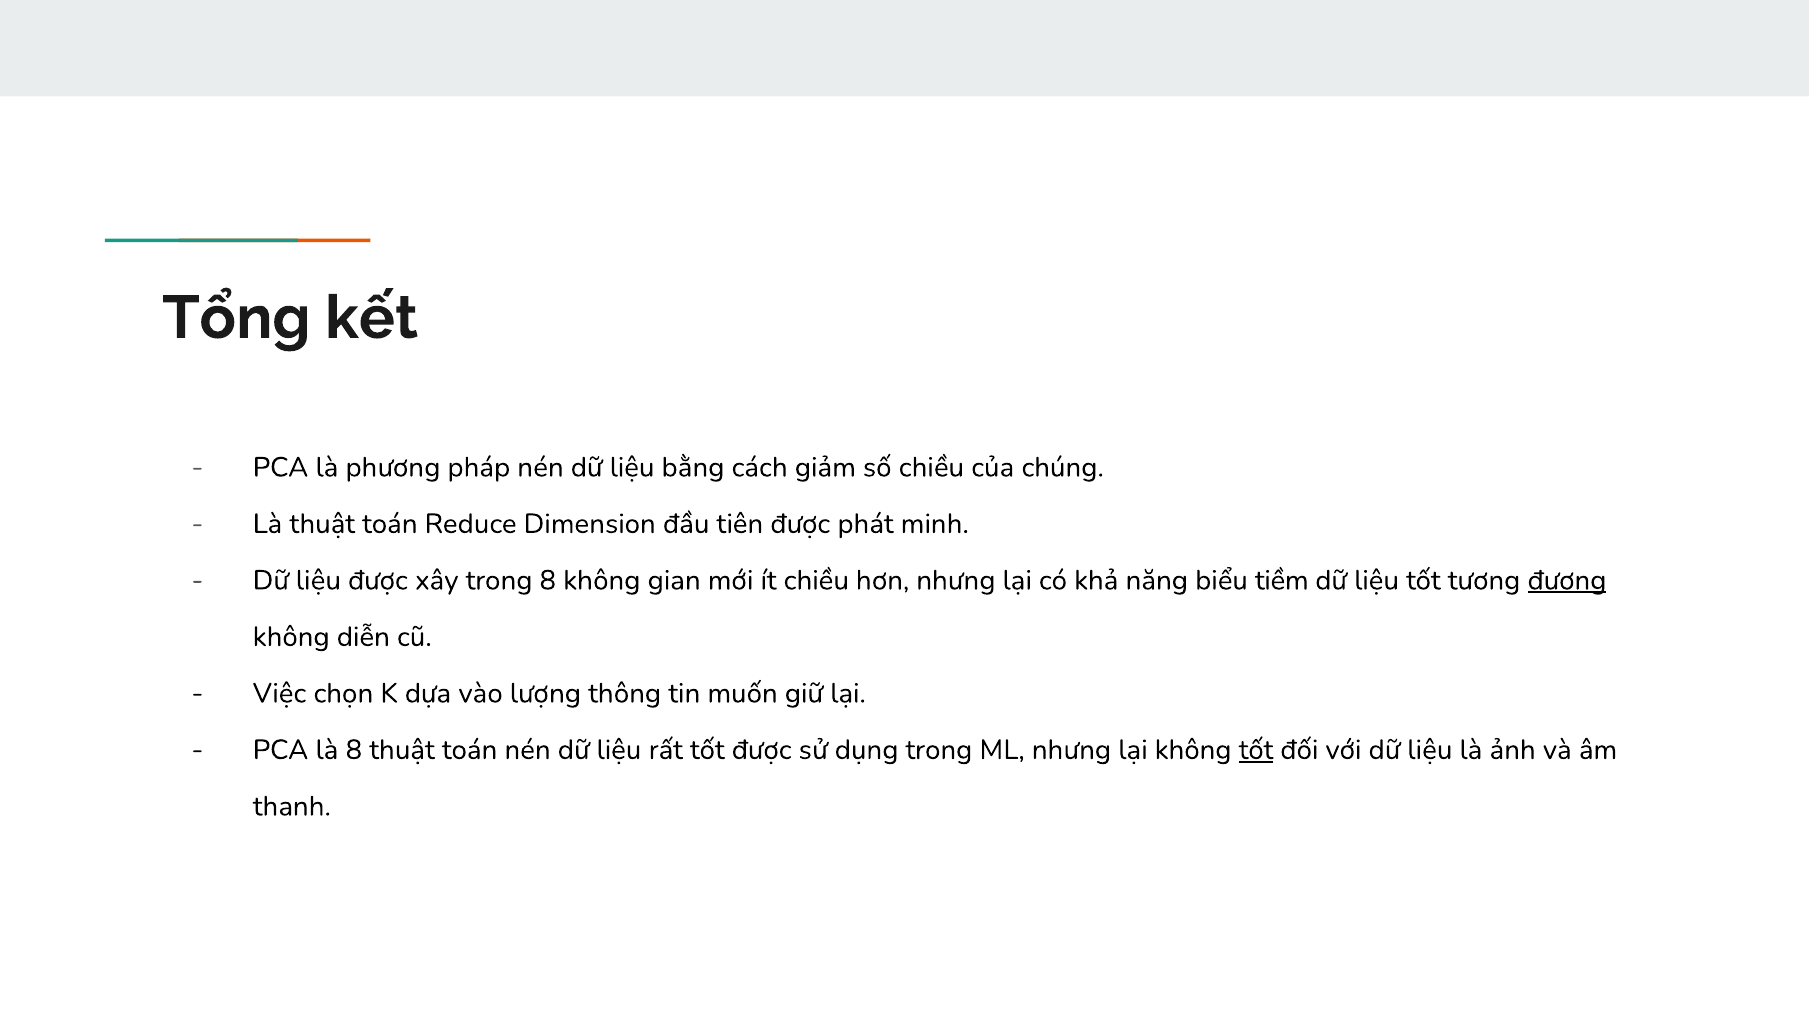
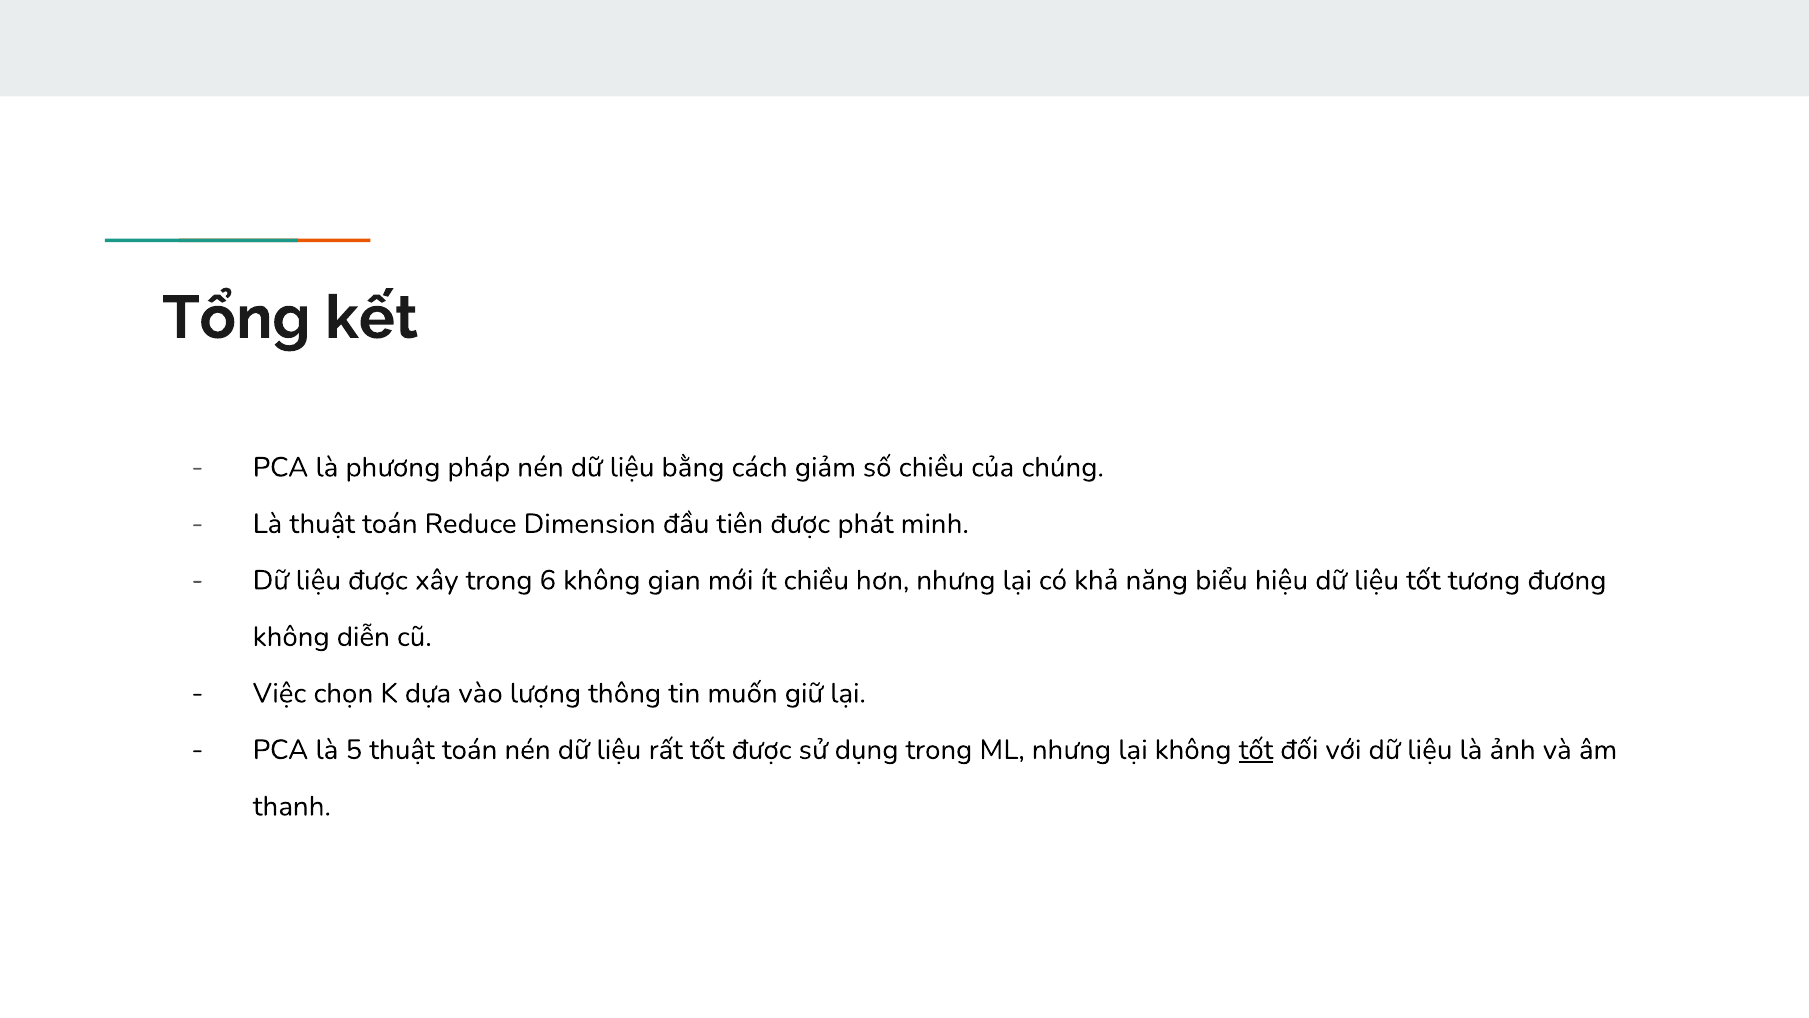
trong 8: 8 -> 6 (548, 580)
tiềm: tiềm -> hiệu (1282, 580)
đương underline: present -> none (1567, 580)
là 8: 8 -> 5 (354, 750)
